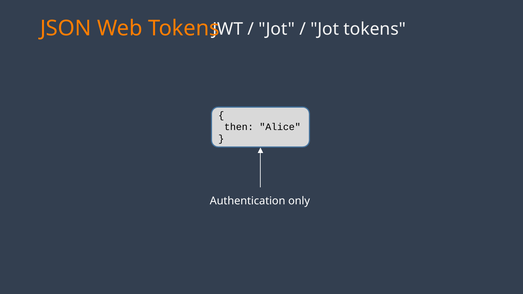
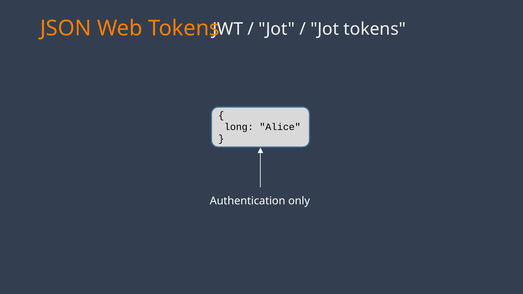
then: then -> long (239, 127)
